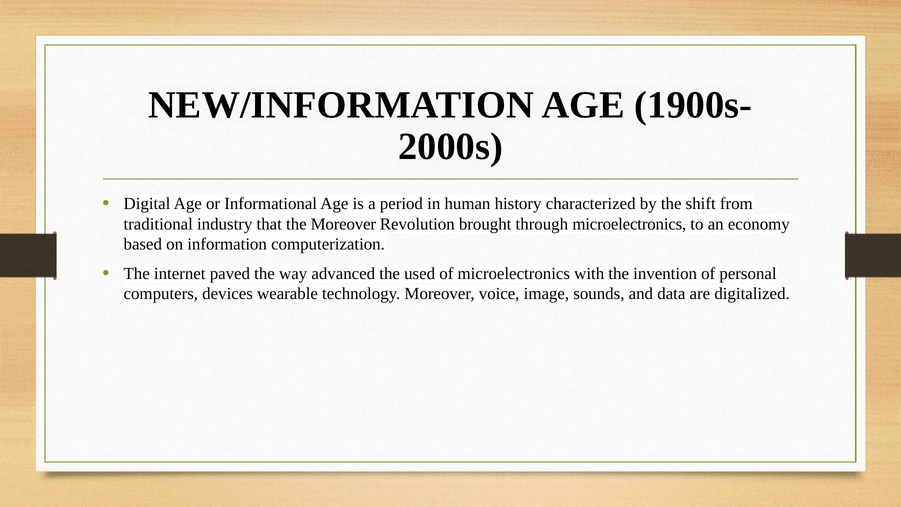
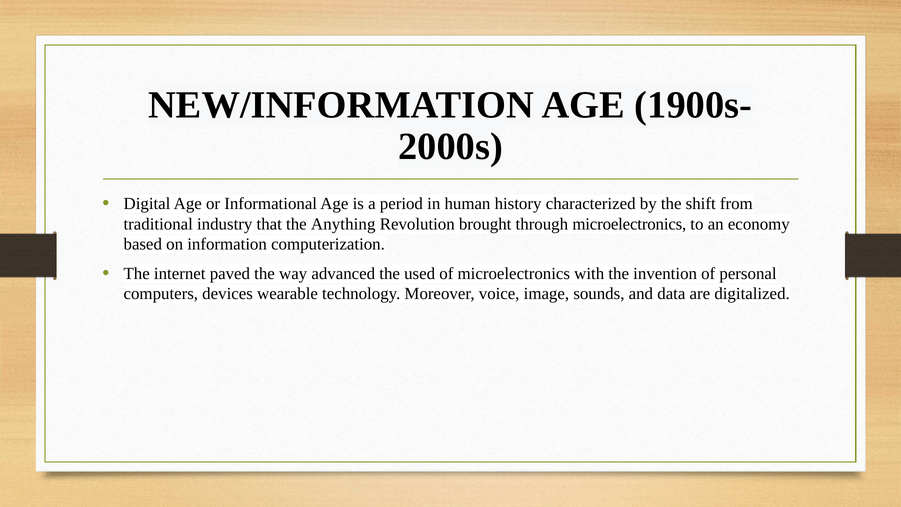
the Moreover: Moreover -> Anything (343, 224)
